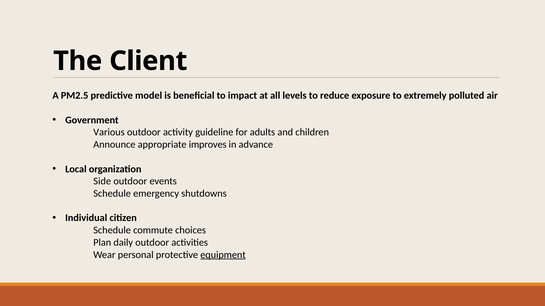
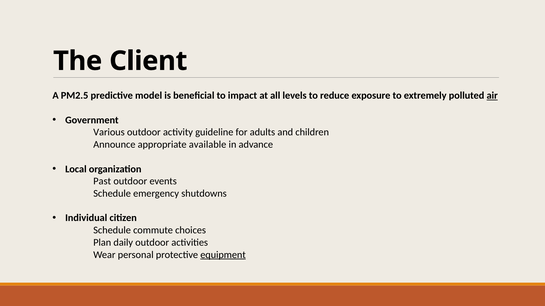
air underline: none -> present (492, 96)
improves: improves -> available (208, 145)
Side: Side -> Past (102, 182)
